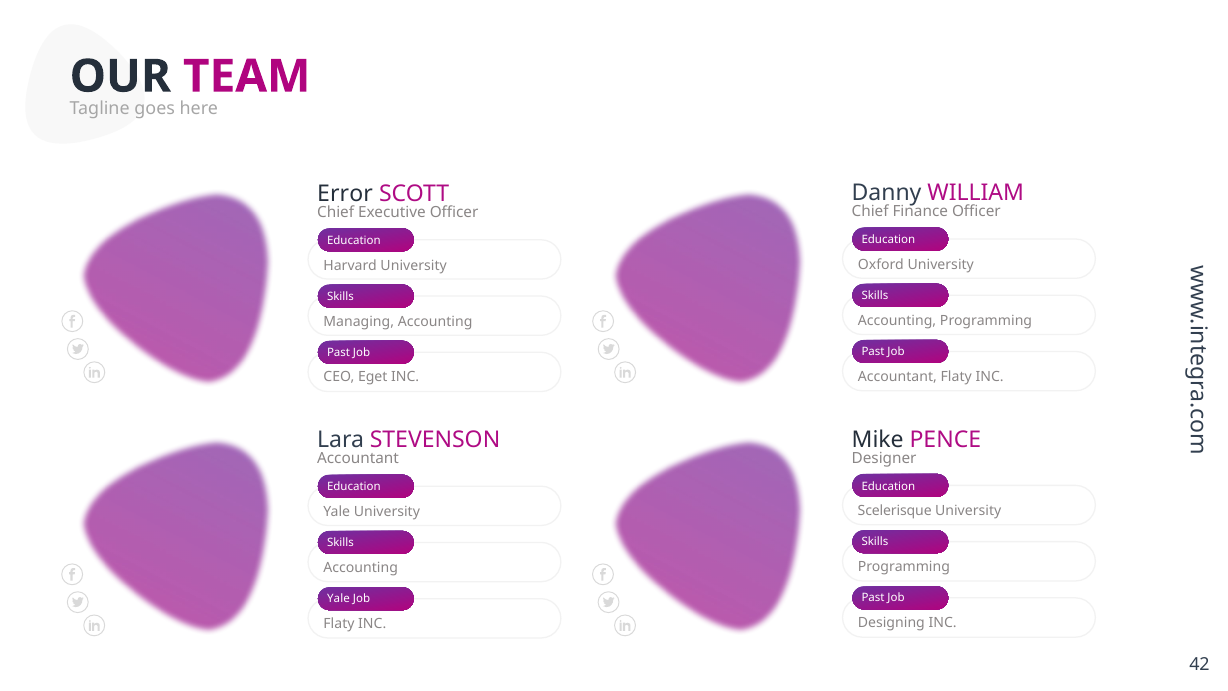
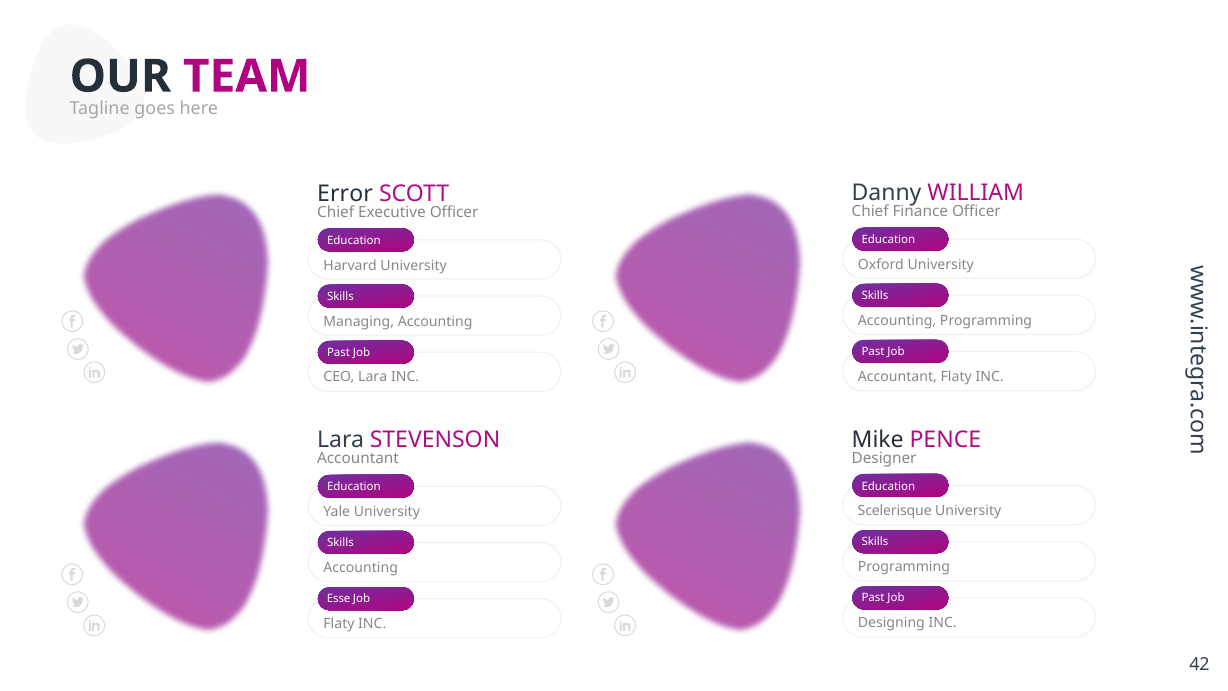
CEO Eget: Eget -> Lara (373, 377)
Yale: Yale -> Esse (339, 599)
